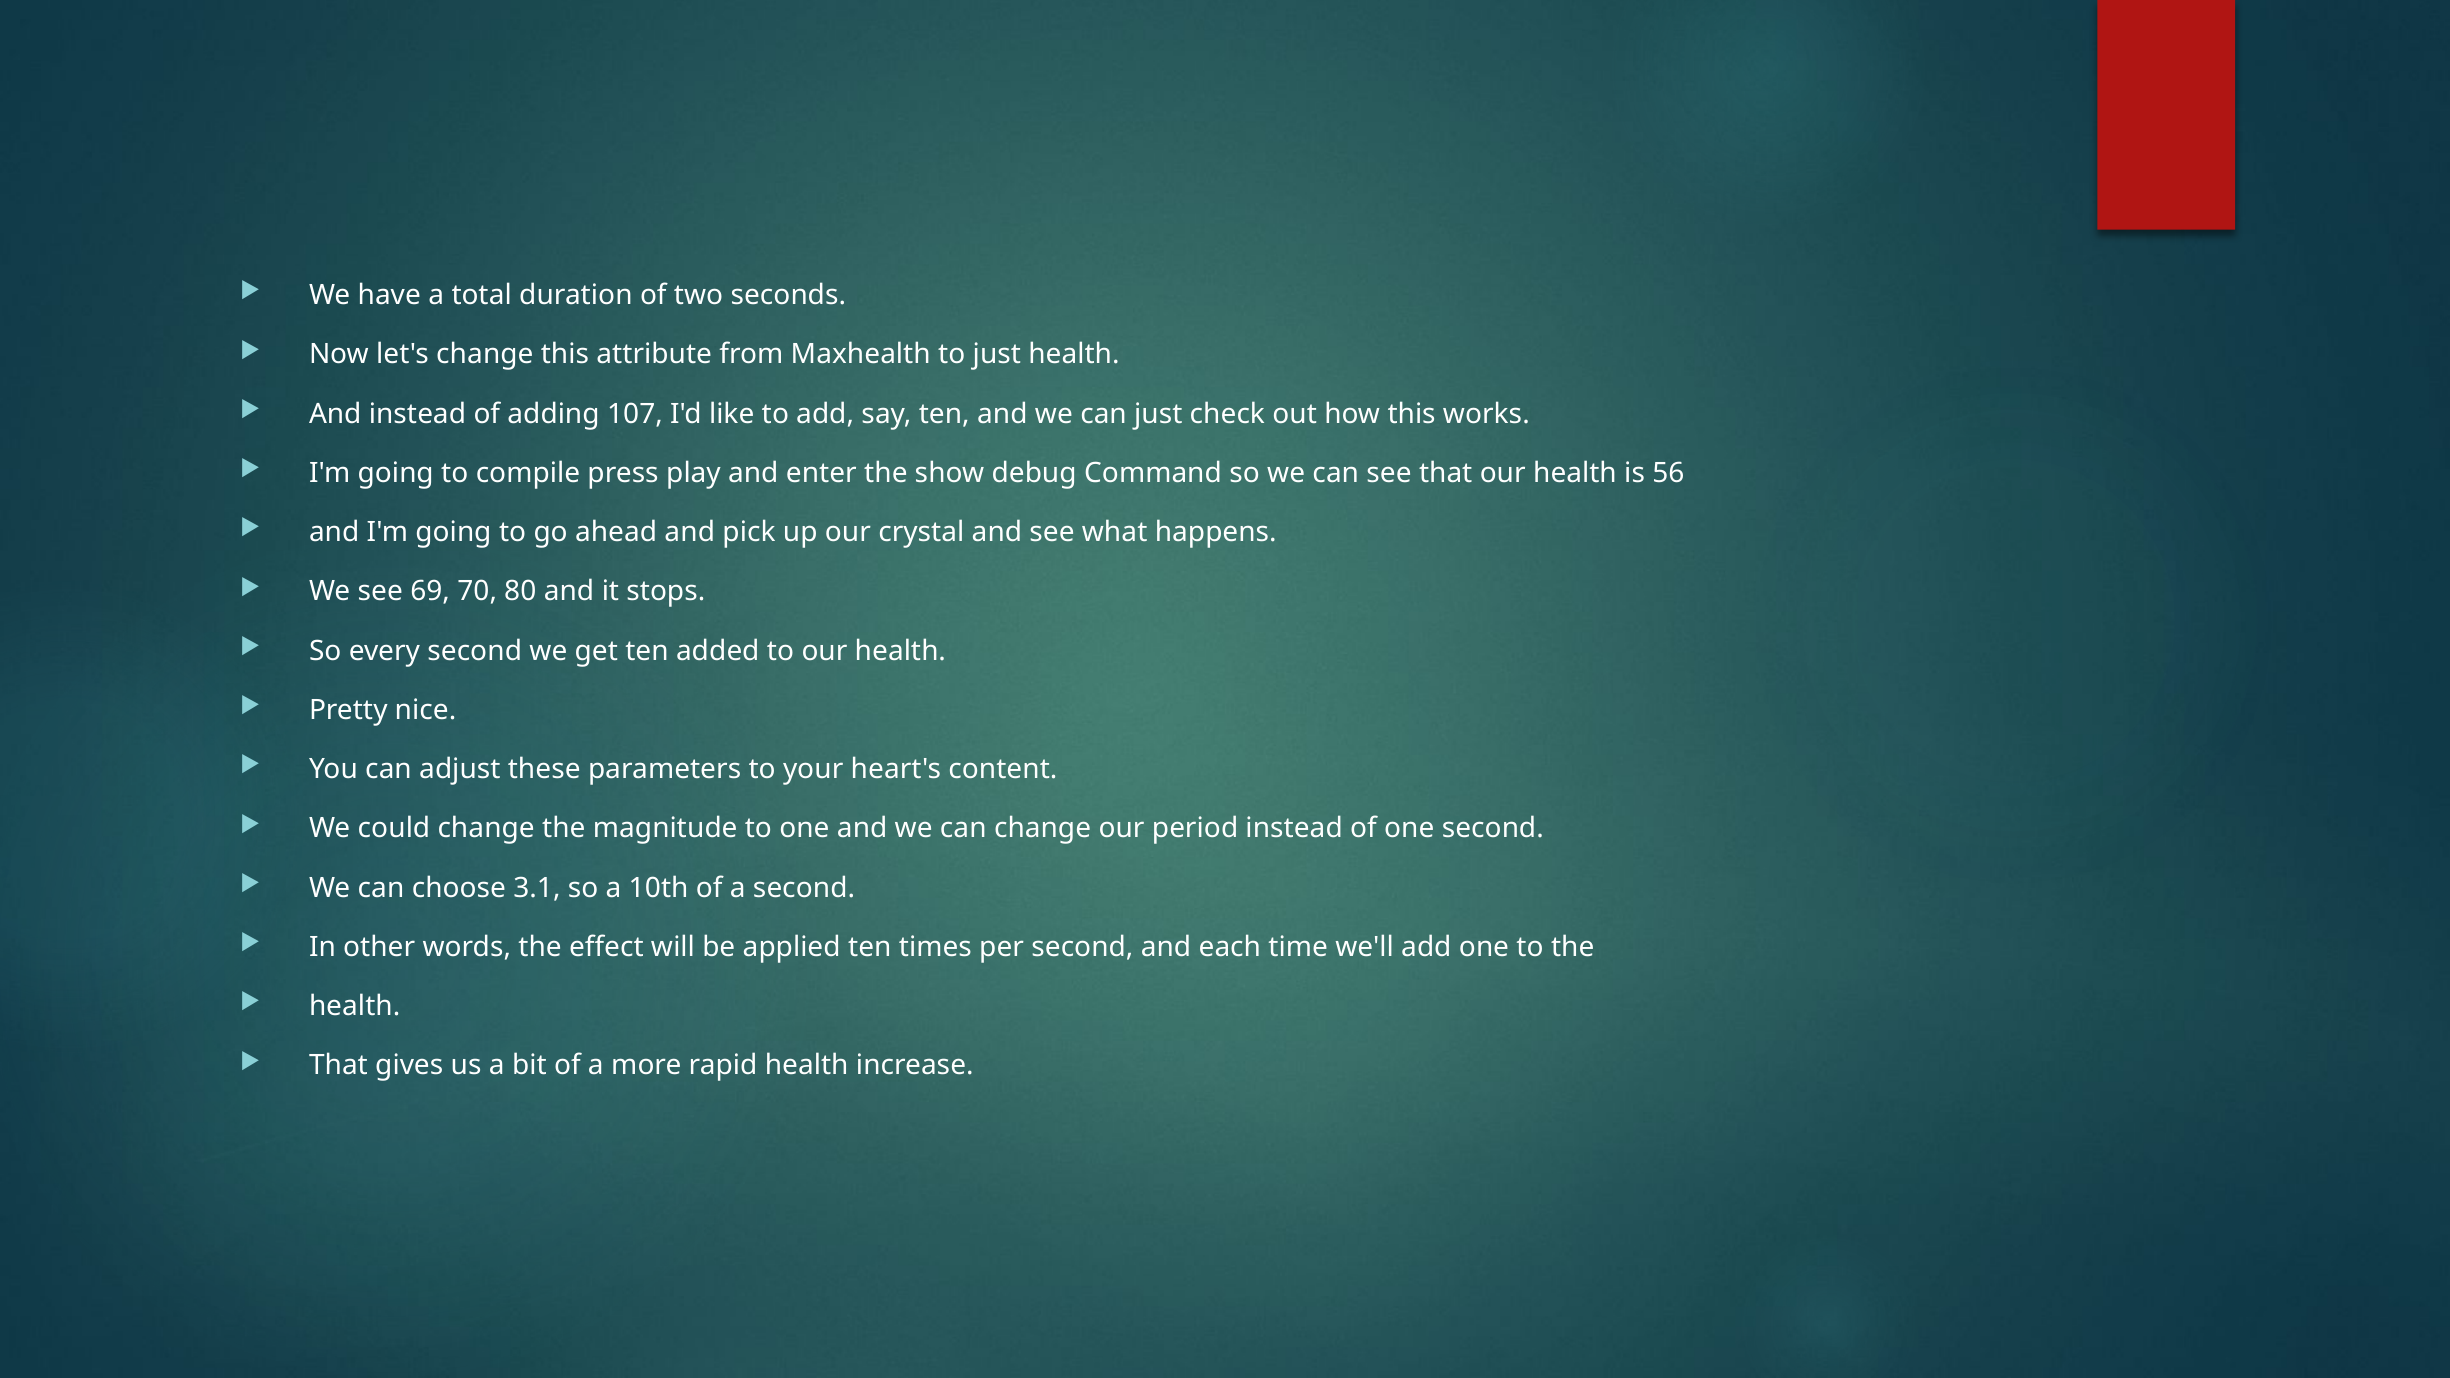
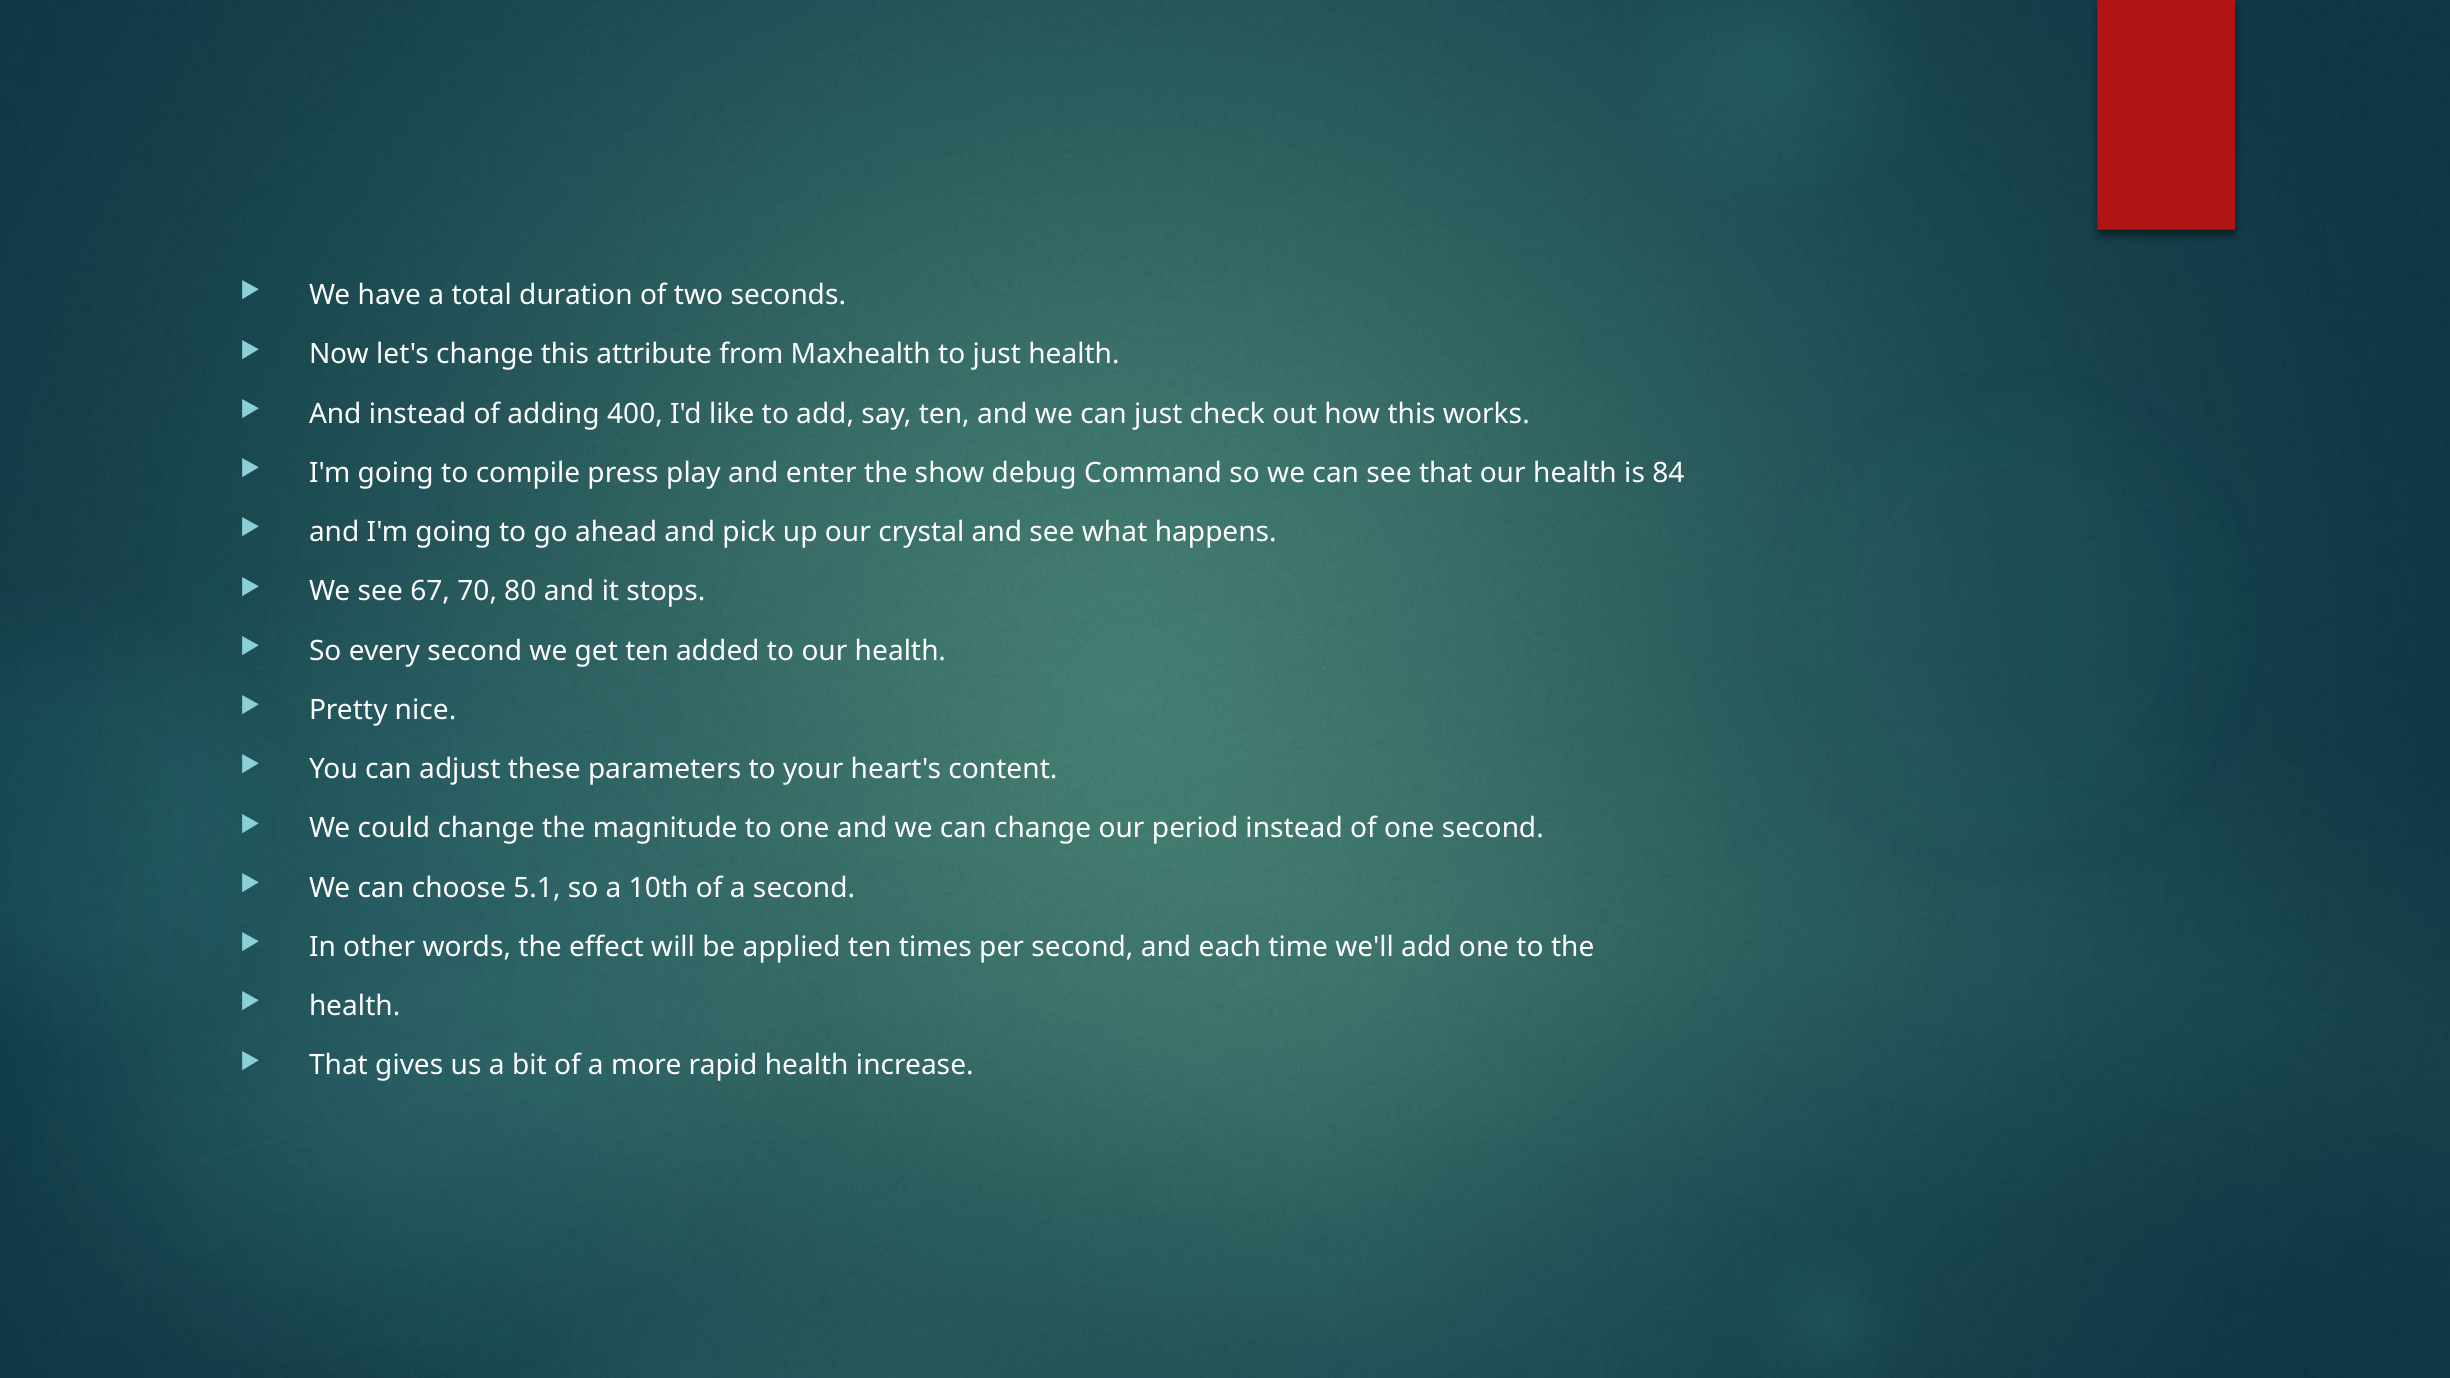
107: 107 -> 400 (635, 414)
56: 56 -> 84 (1668, 473)
69: 69 -> 67 (430, 592)
3.1: 3.1 -> 5.1 (537, 888)
